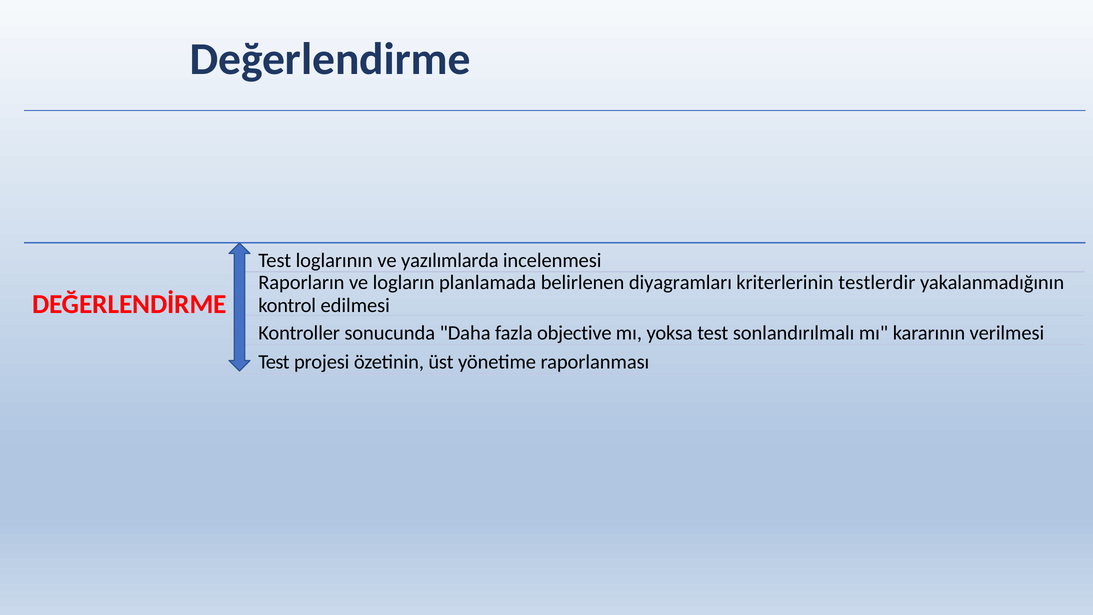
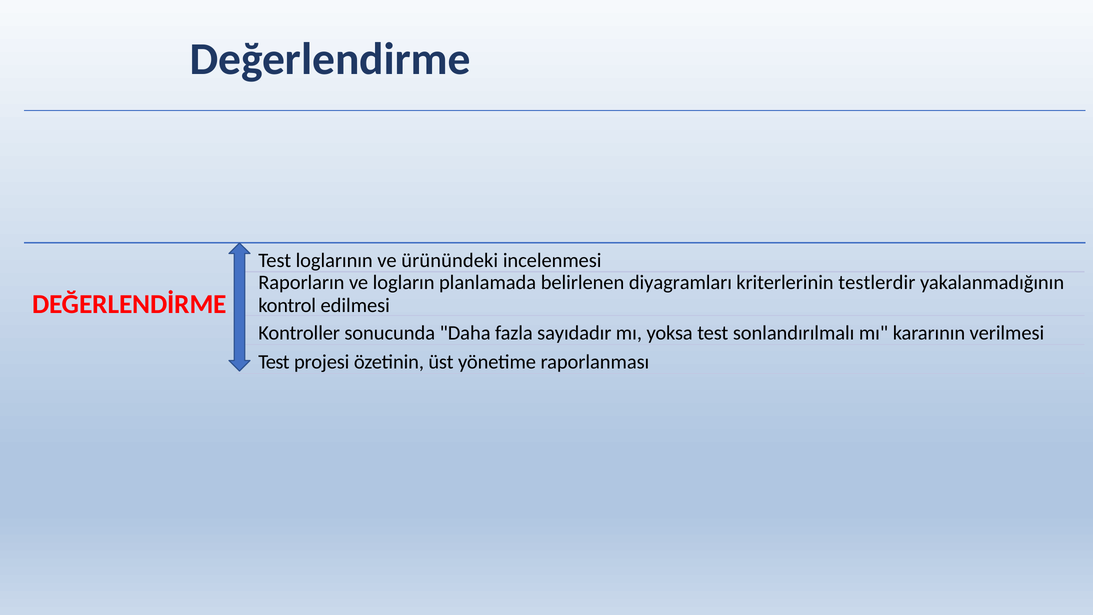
yazılımlarda: yazılımlarda -> ürünündeki (450, 260)
objective: objective -> sayıdadır (574, 333)
